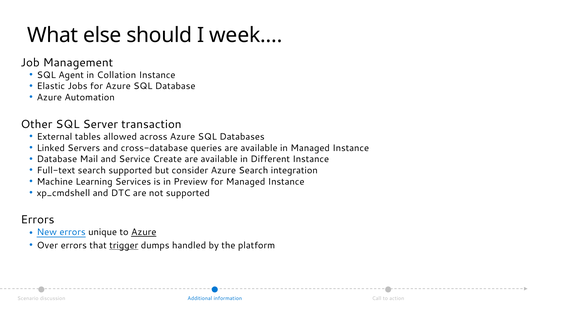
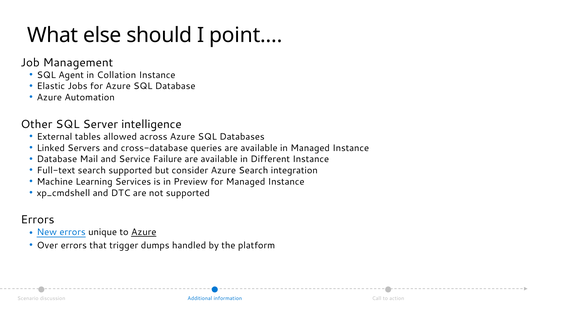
week…: week… -> point… (246, 35)
transaction: transaction -> intelligence (151, 124)
Create: Create -> Failure (167, 159)
trigger underline: present -> none (124, 246)
